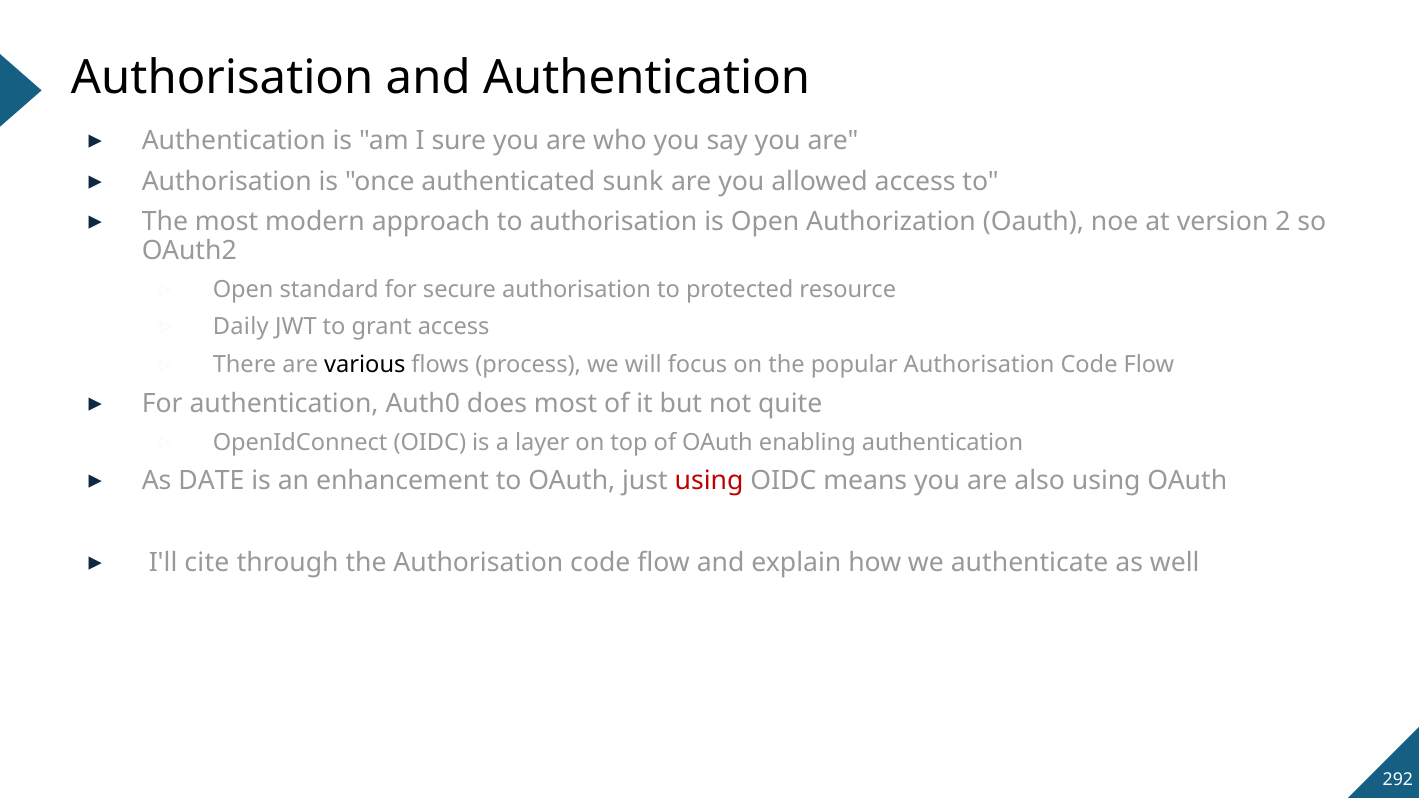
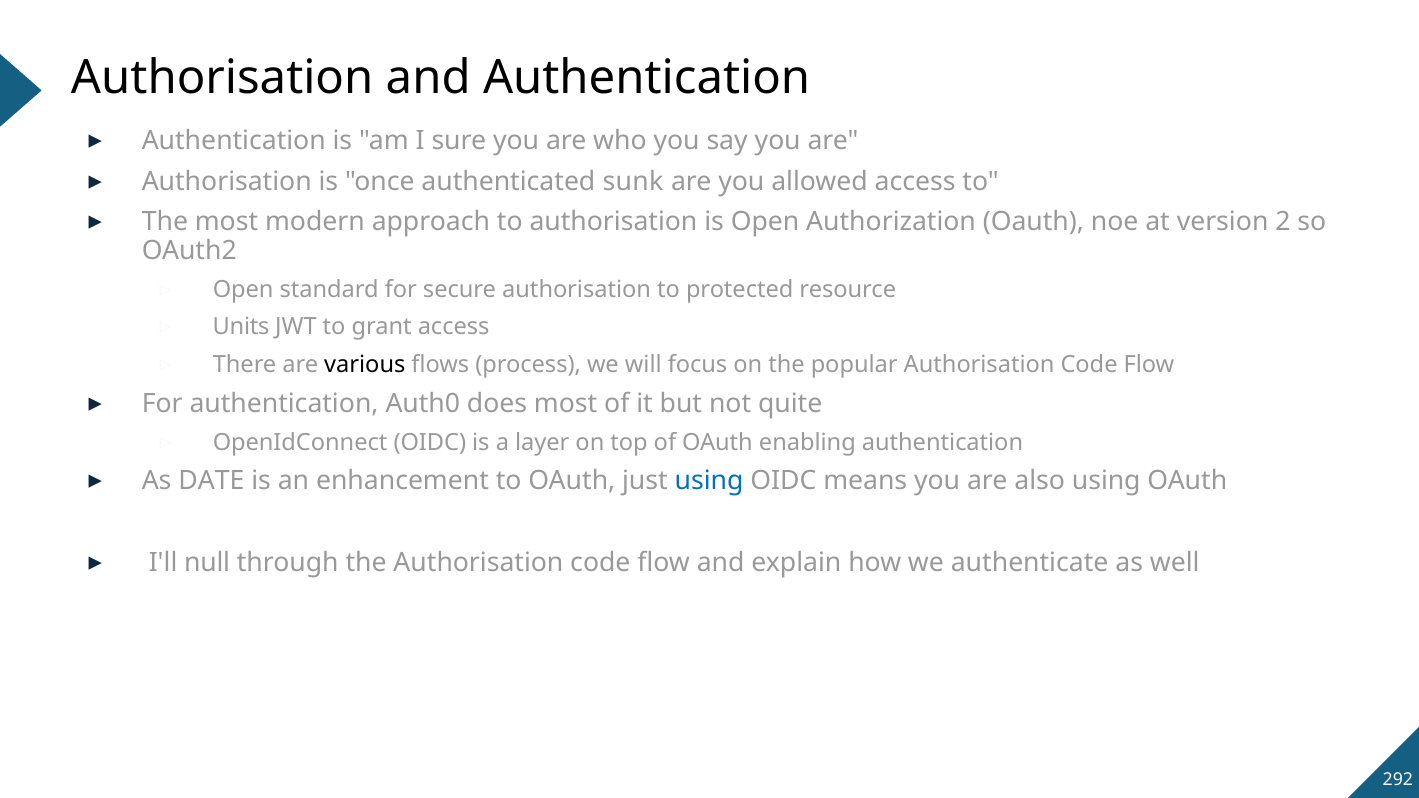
Daily: Daily -> Units (241, 327)
using colour: red -> blue (709, 481)
cite: cite -> null (207, 562)
